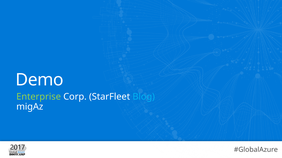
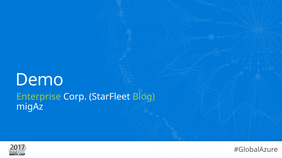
Blog colour: light blue -> light green (144, 97)
